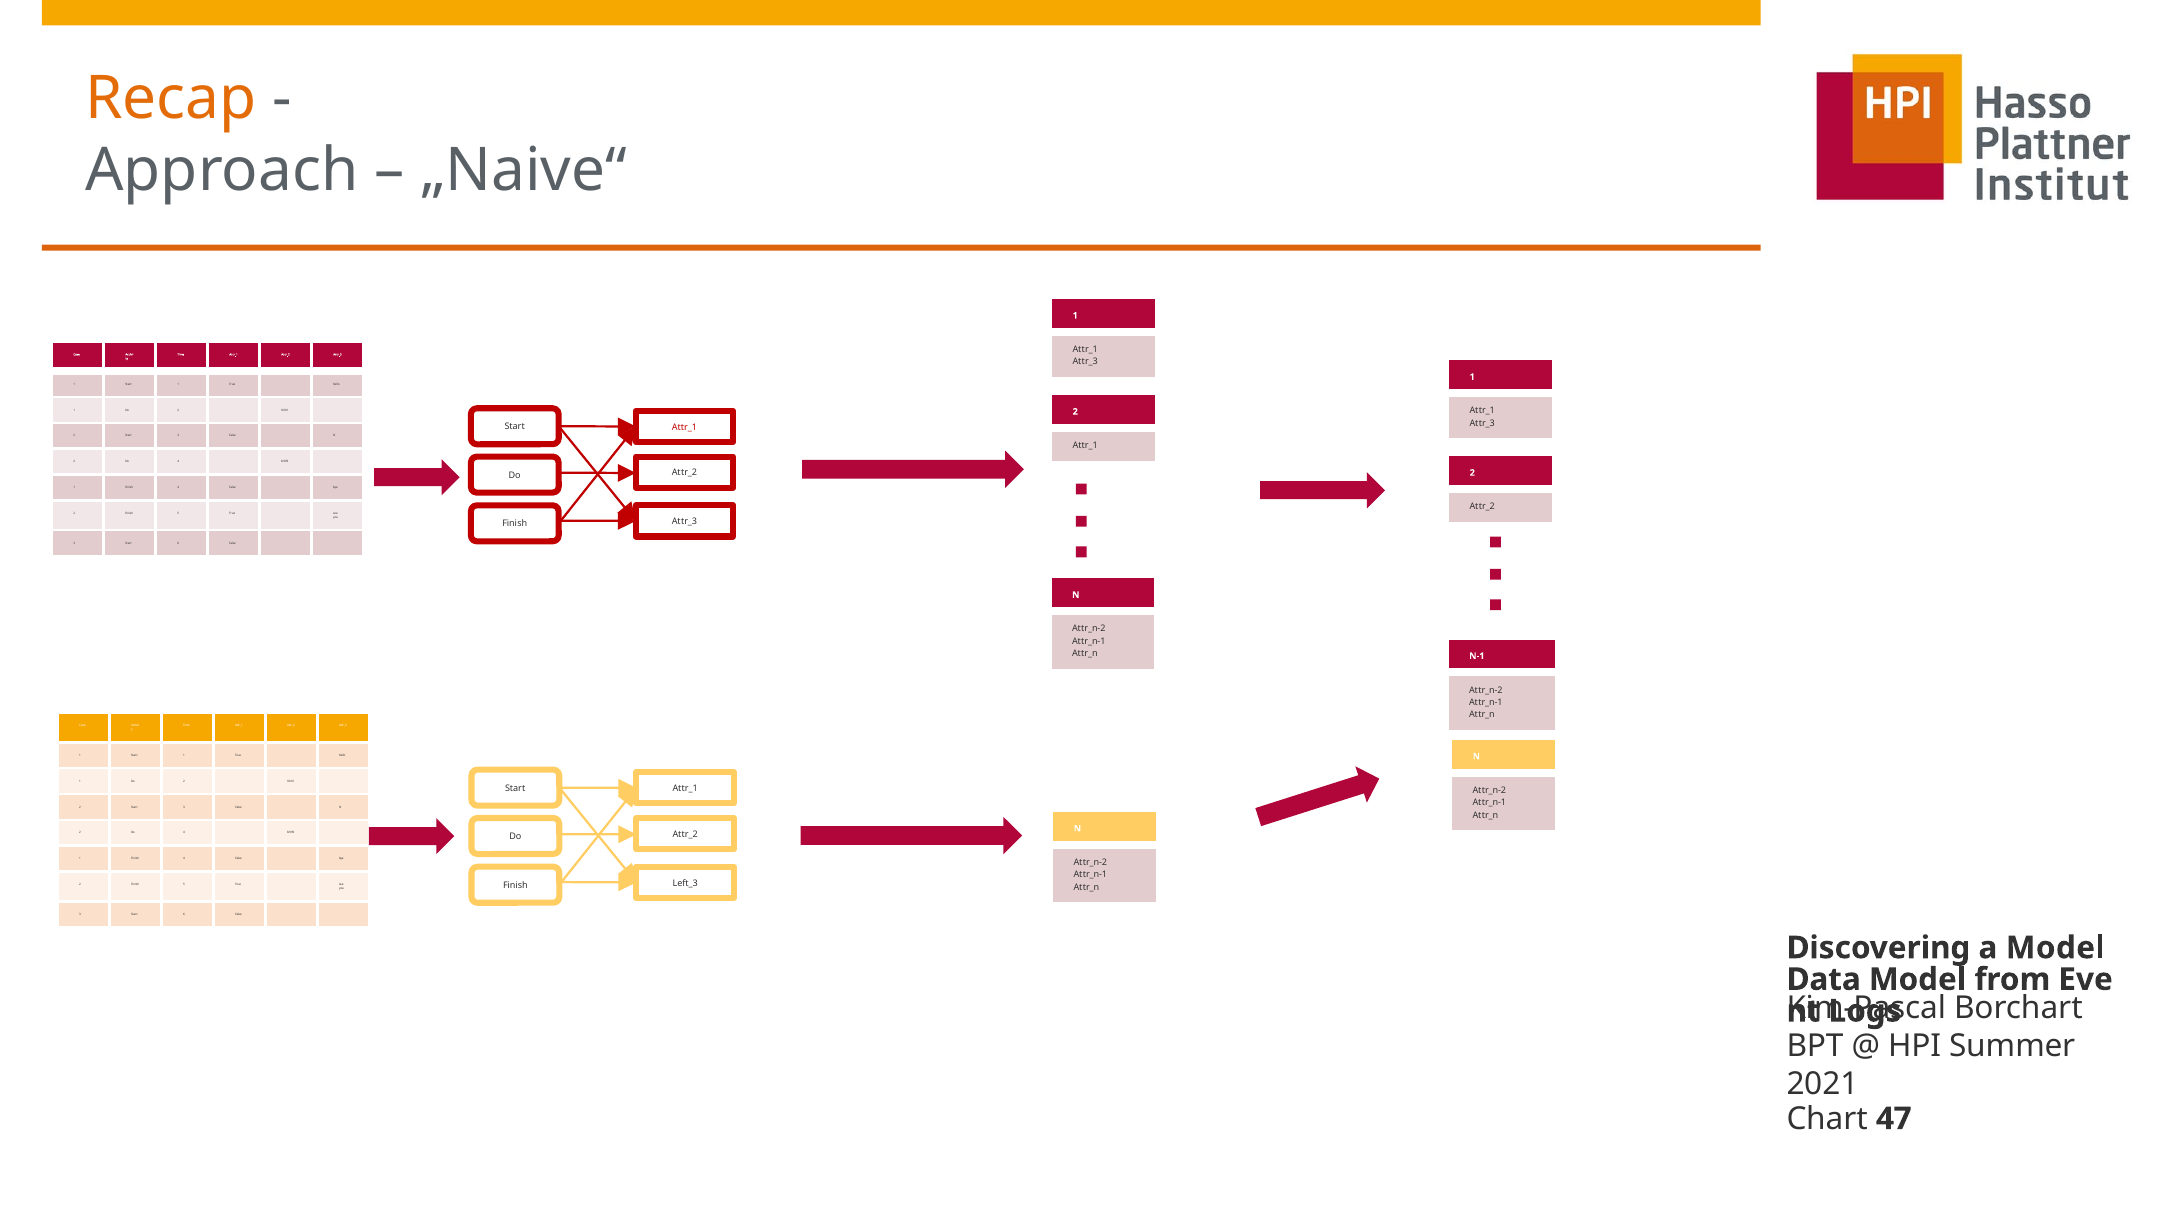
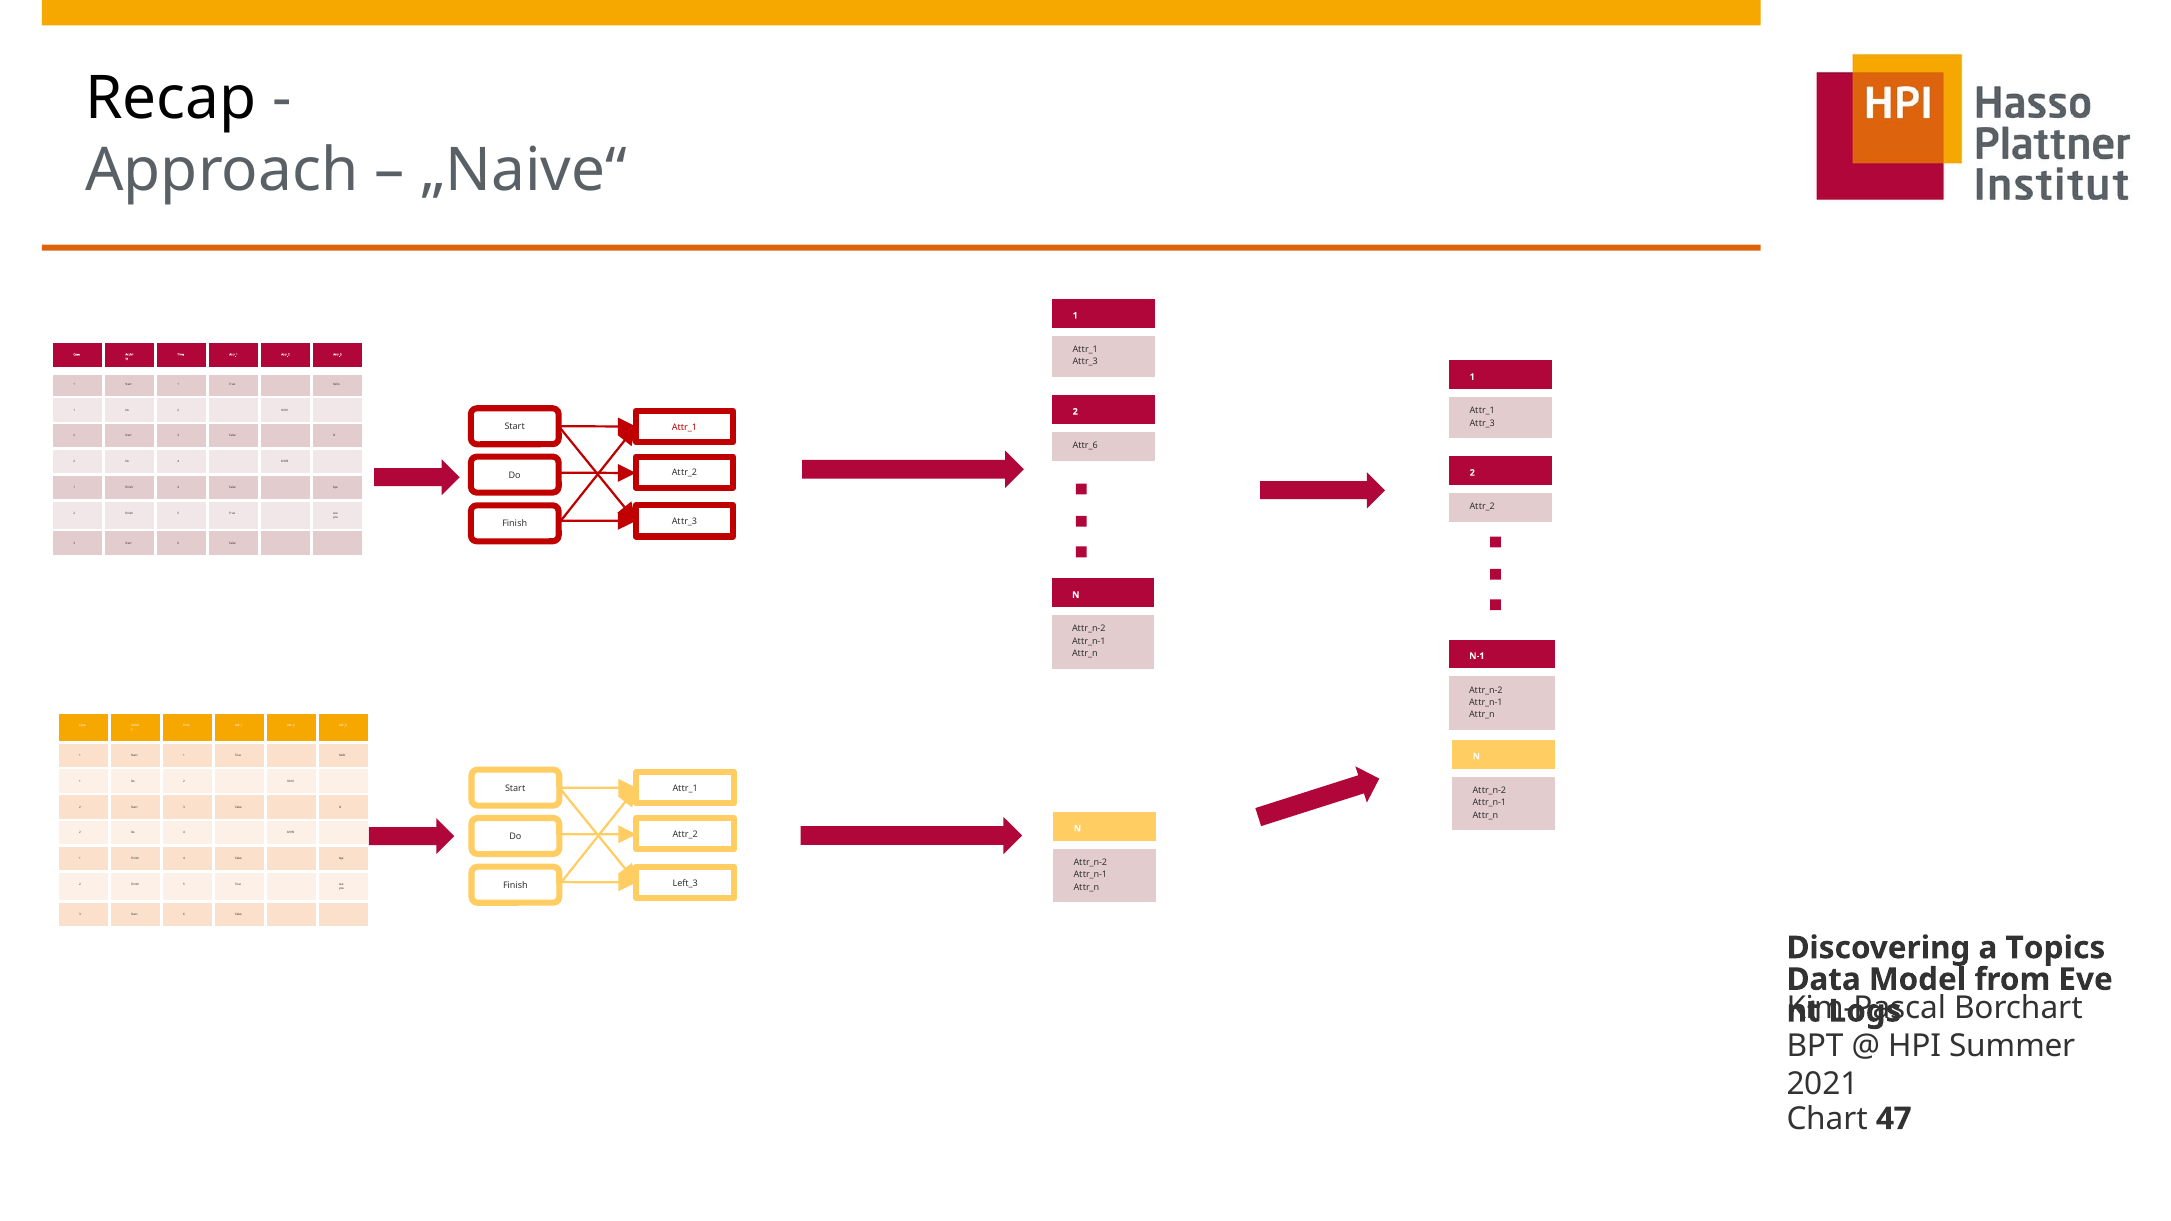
Recap colour: orange -> black (171, 99)
Attr_1: Attr_1 -> Attr_6 (1085, 446)
a Model: Model -> Topics (2055, 948)
